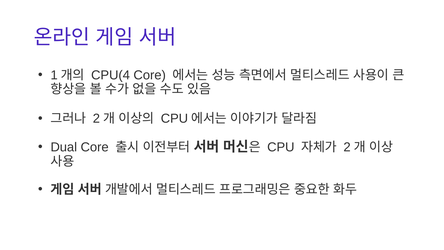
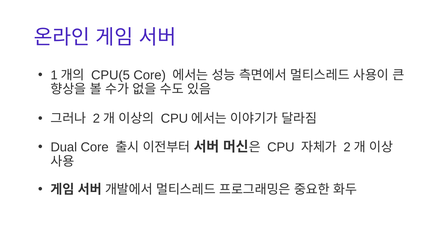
CPU(4: CPU(4 -> CPU(5 (111, 75)
